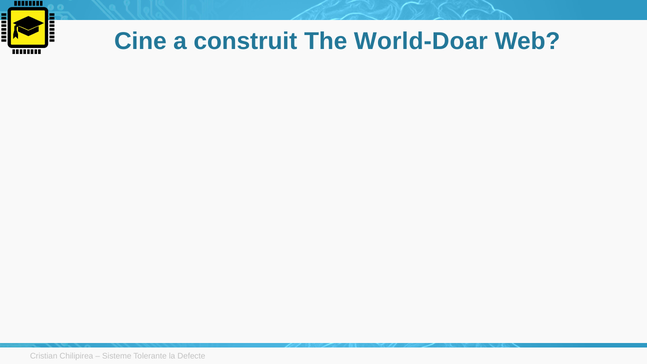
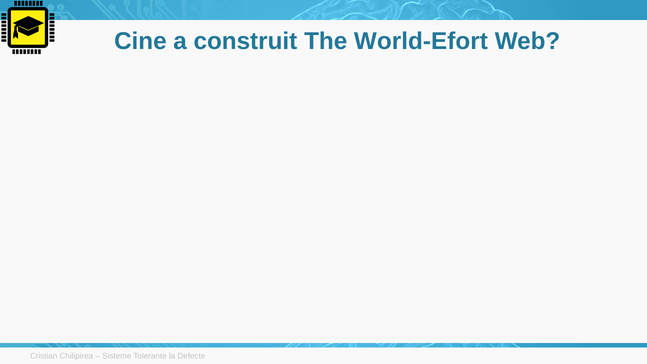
World-Doar: World-Doar -> World-Efort (421, 41)
